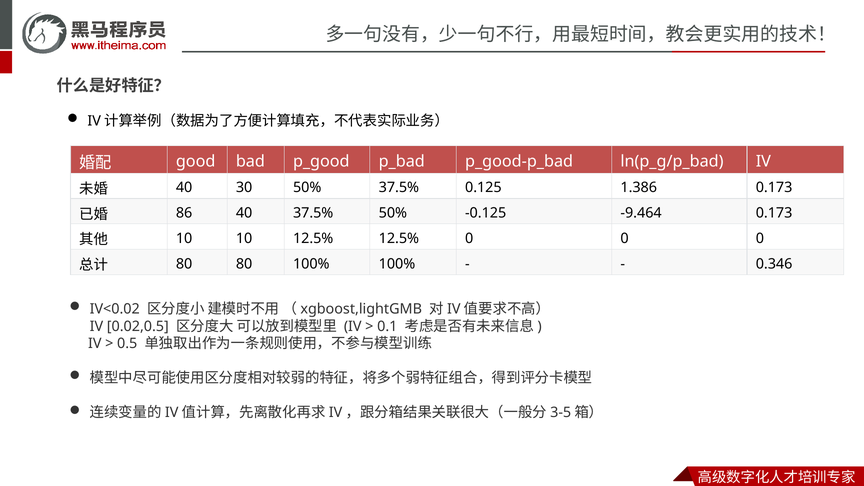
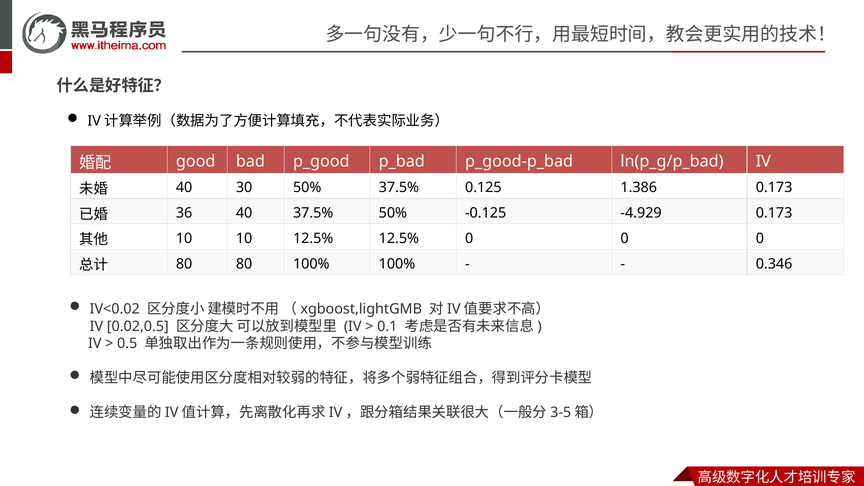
86: 86 -> 36 (184, 213)
-9.464: -9.464 -> -4.929 (641, 213)
